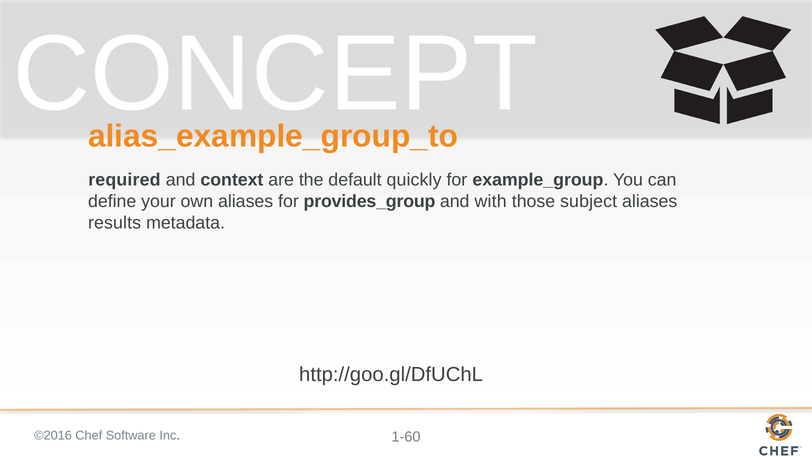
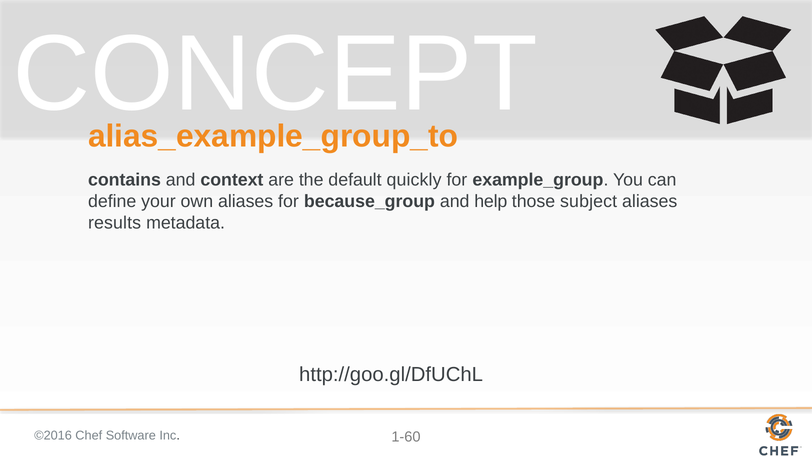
required: required -> contains (124, 180)
provides_group: provides_group -> because_group (369, 201)
with: with -> help (491, 201)
